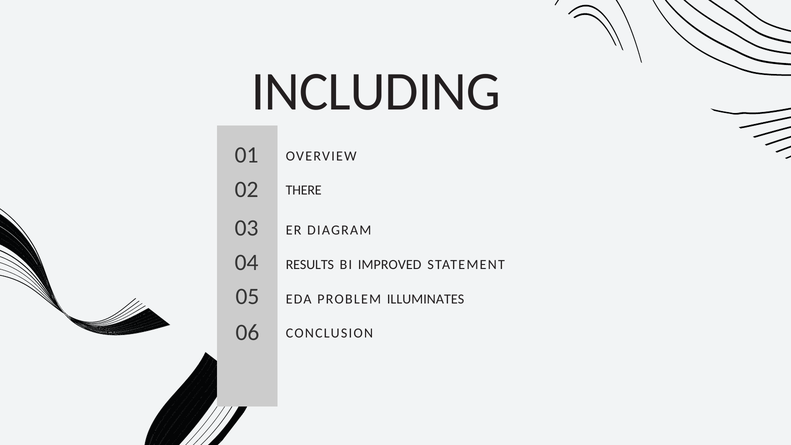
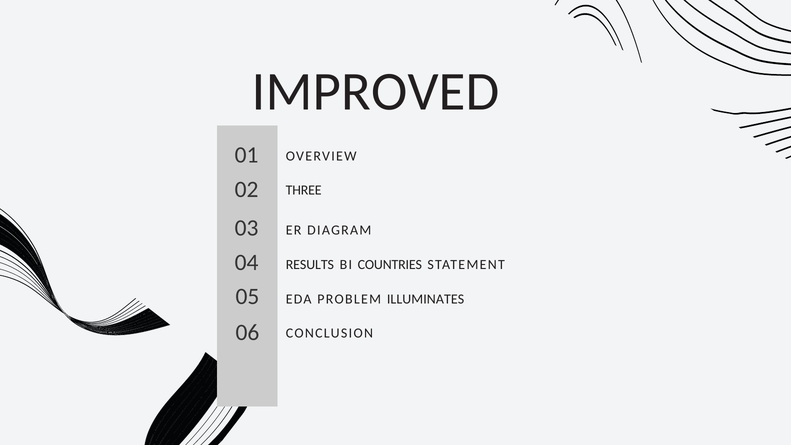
INCLUDING: INCLUDING -> IMPROVED (376, 91)
THERE: THERE -> THREE (304, 190)
IMPROVED: IMPROVED -> COUNTRIES (390, 264)
